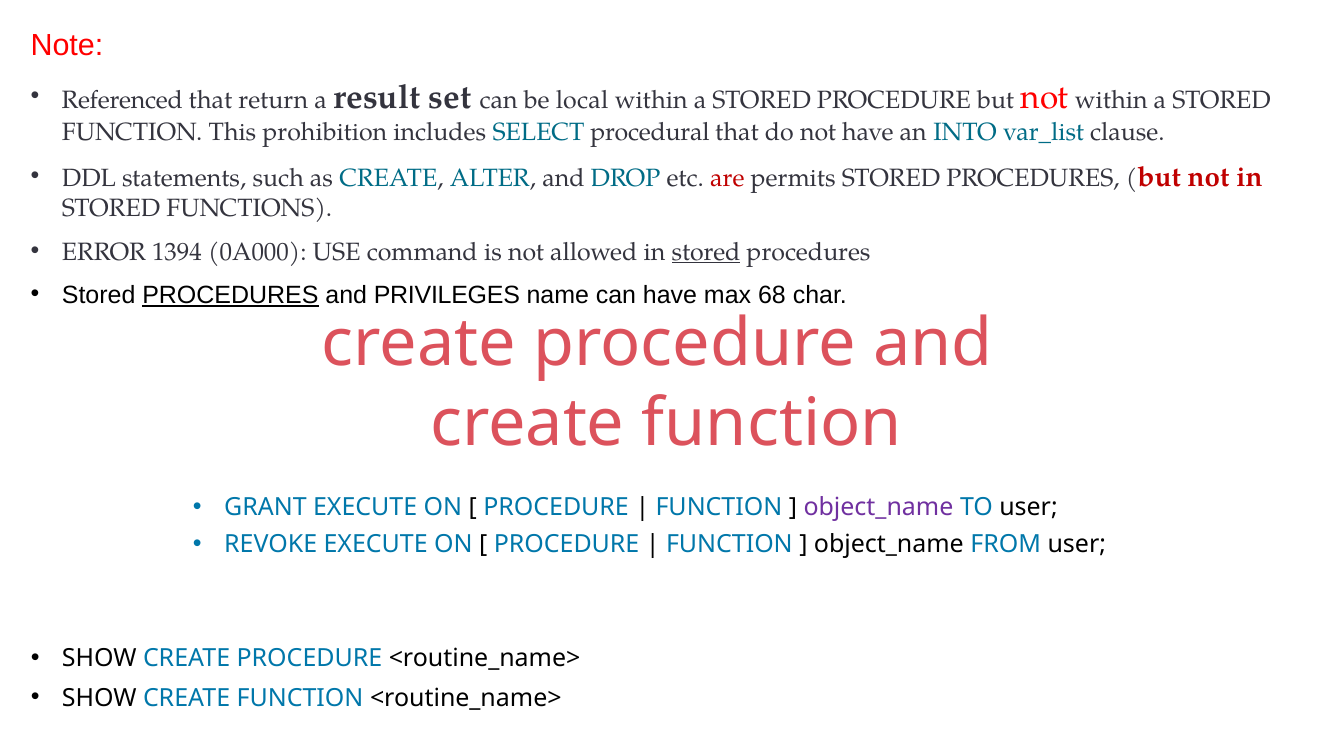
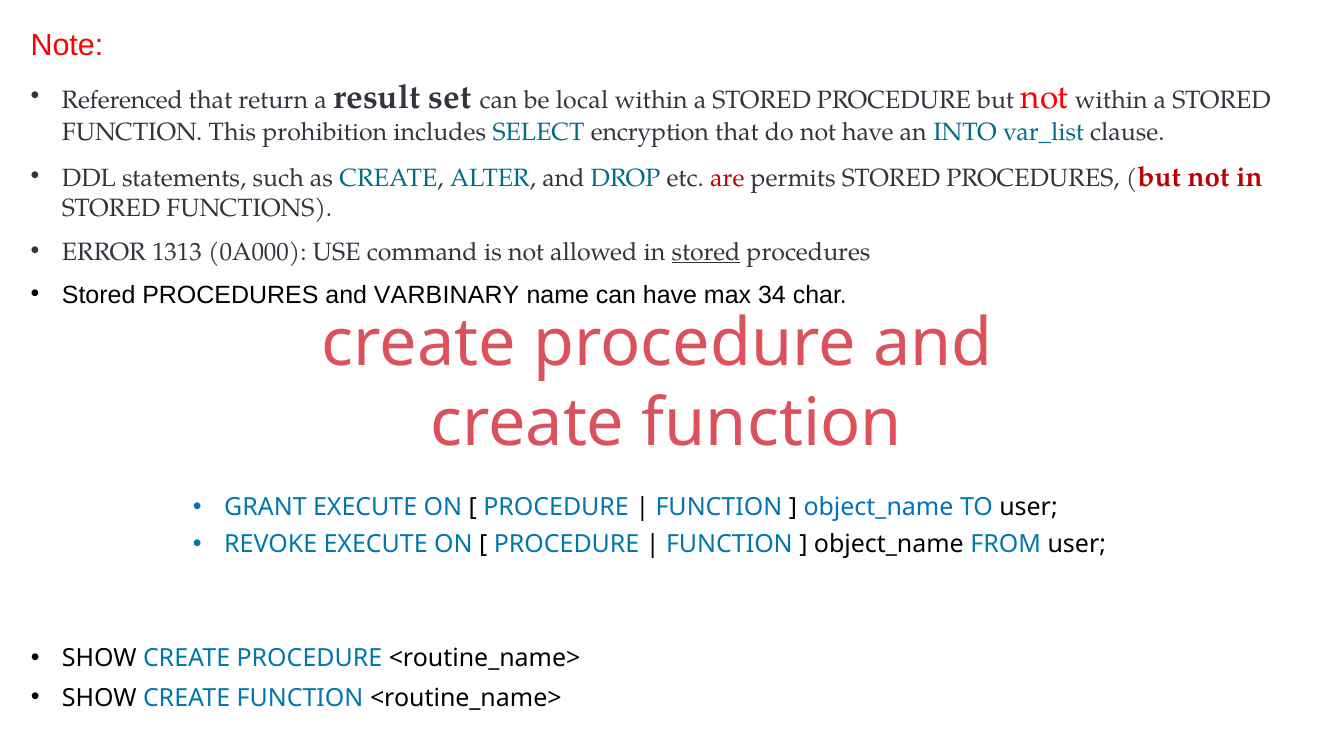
procedural: procedural -> encryption (650, 132)
1394: 1394 -> 1313 (177, 252)
PROCEDURES underline: present -> none (230, 295)
PRIVILEGES: PRIVILEGES -> VARBINARY (447, 295)
68: 68 -> 34 (772, 295)
object_name colour: purple -> blue (878, 508)
